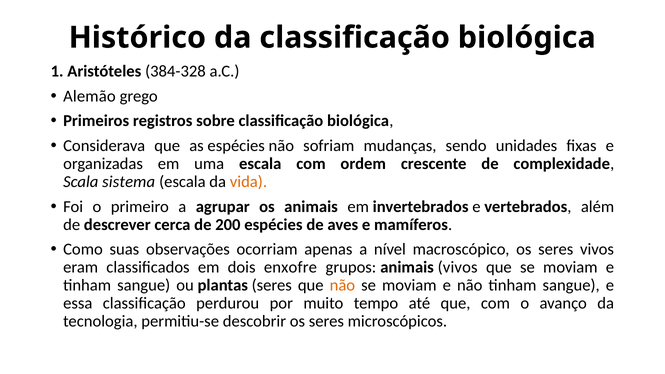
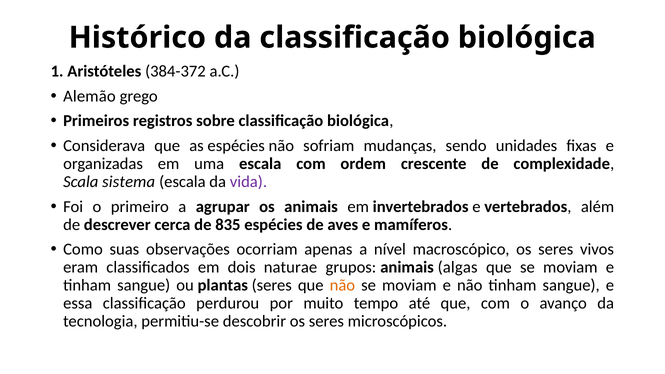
384-328: 384-328 -> 384-372 (175, 71)
vida colour: orange -> purple (248, 182)
200: 200 -> 835 (228, 225)
enxofre: enxofre -> naturae (290, 267)
animais vivos: vivos -> algas (458, 267)
